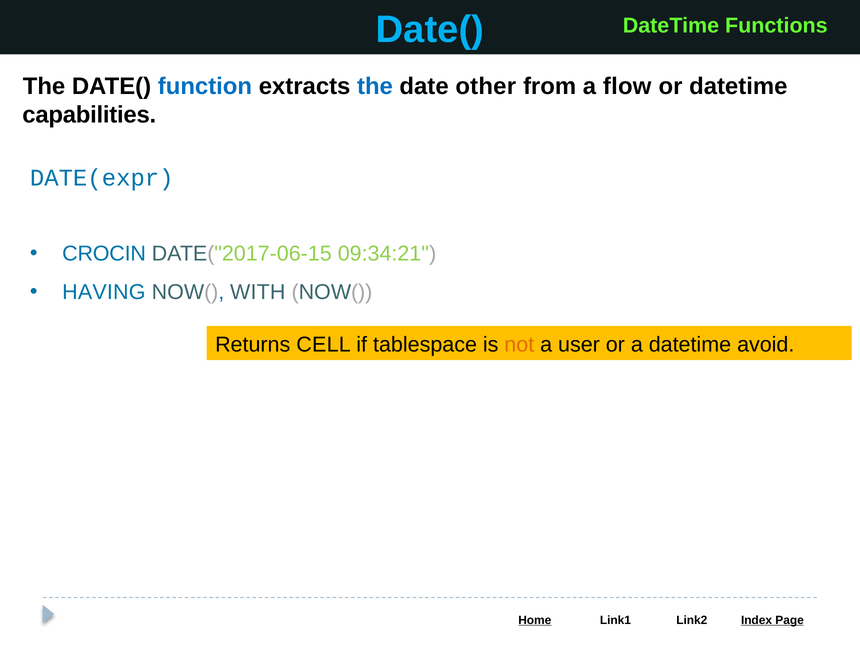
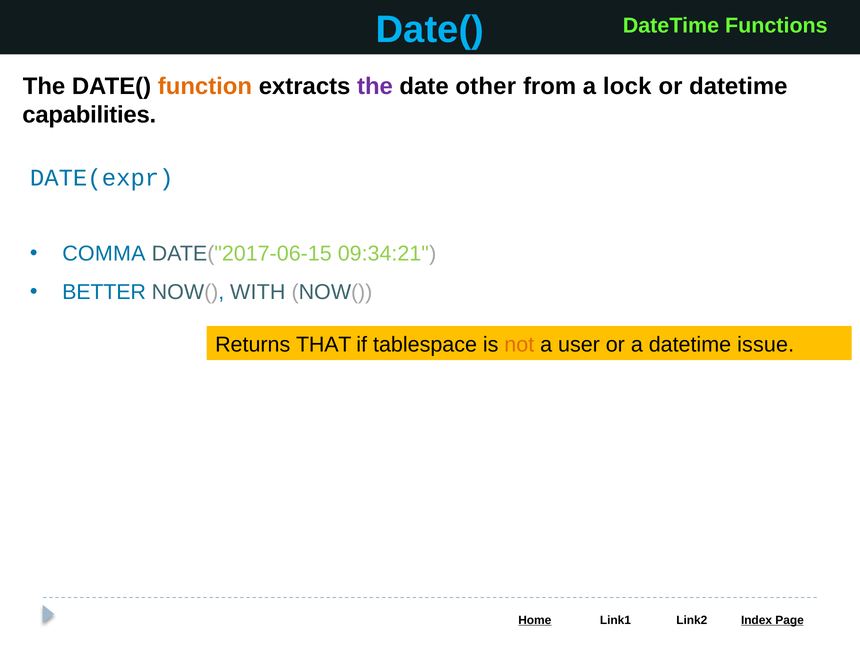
function colour: blue -> orange (205, 86)
the colour: blue -> purple (375, 86)
flow: flow -> lock (627, 86)
CROCIN: CROCIN -> COMMA (104, 254)
HAVING: HAVING -> BETTER (104, 292)
CELL: CELL -> THAT (324, 345)
avoid: avoid -> issue (766, 345)
